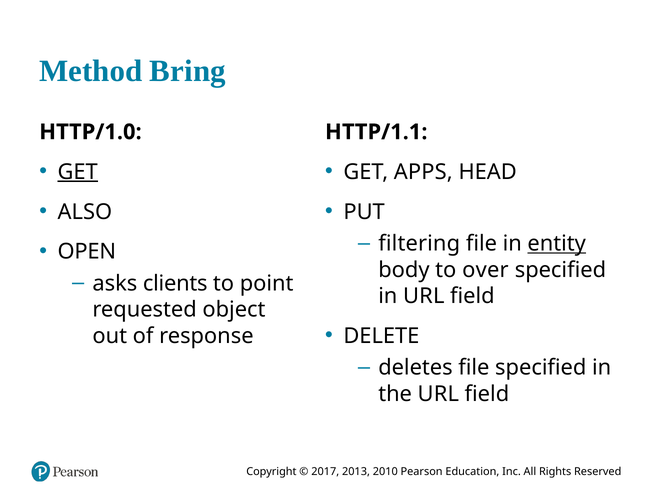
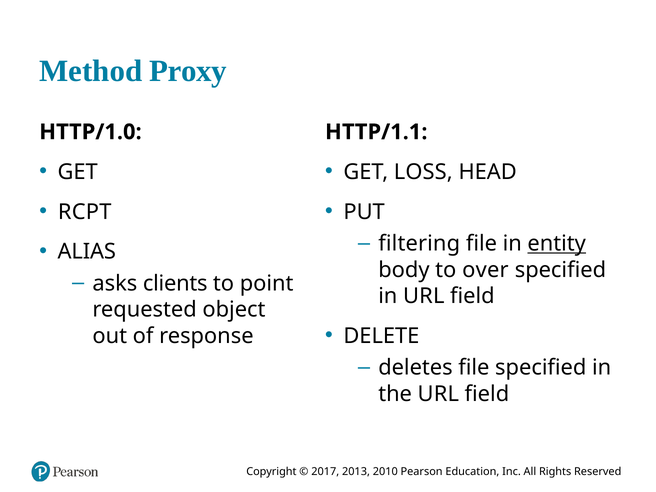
Bring: Bring -> Proxy (188, 71)
GET underline: present -> none (78, 172)
APPS: APPS -> LOSS (423, 172)
ALSO: ALSO -> RCPT (85, 212)
OPEN: OPEN -> ALIAS (87, 252)
